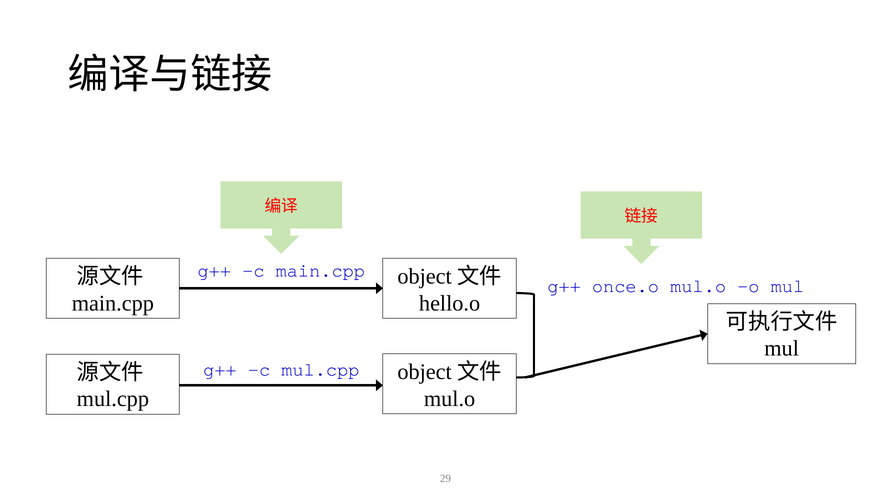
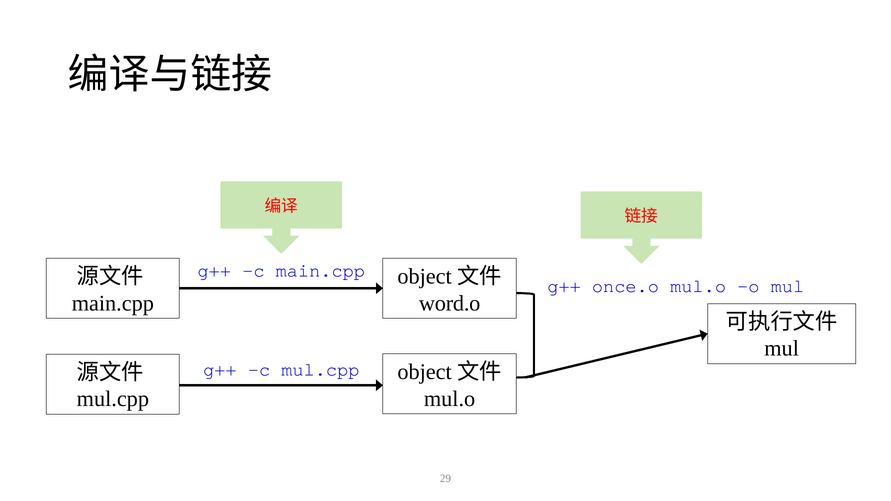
hello.o: hello.o -> word.o (450, 303)
